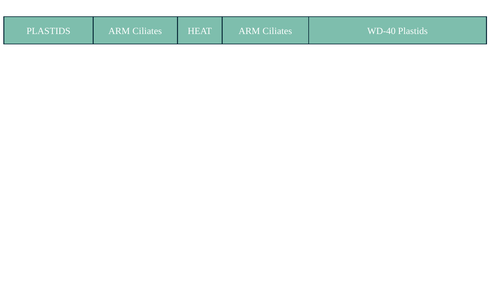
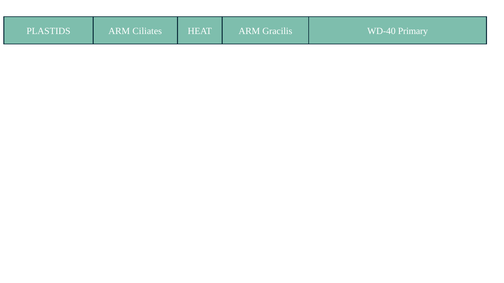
HEAT ARM Ciliates: Ciliates -> Gracilis (277, 31)
WD-40 Plastids: Plastids -> Primary (413, 31)
